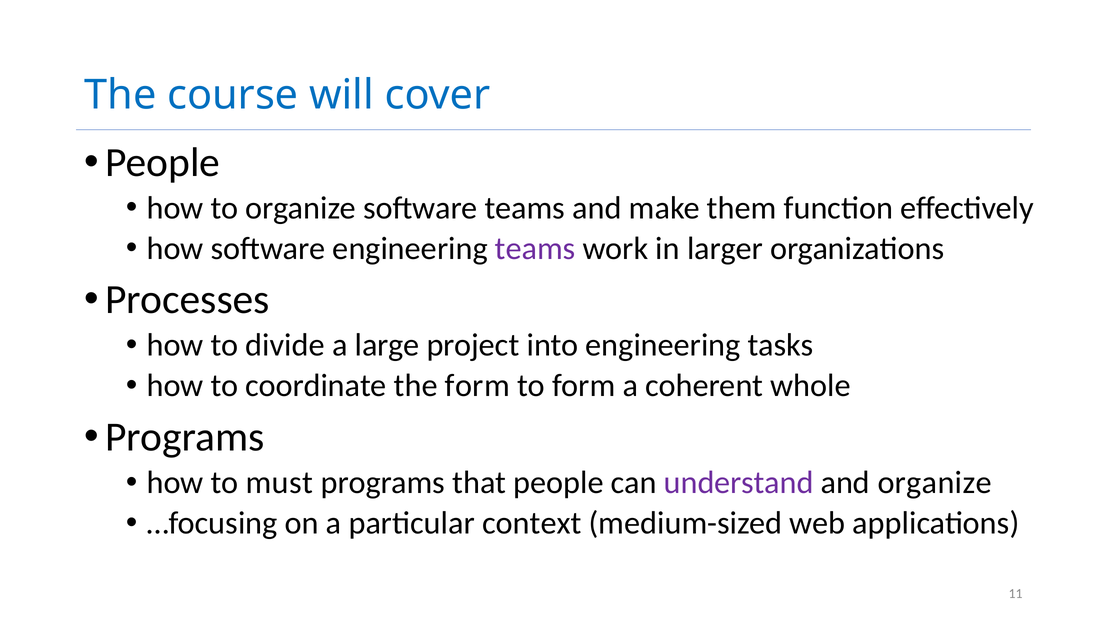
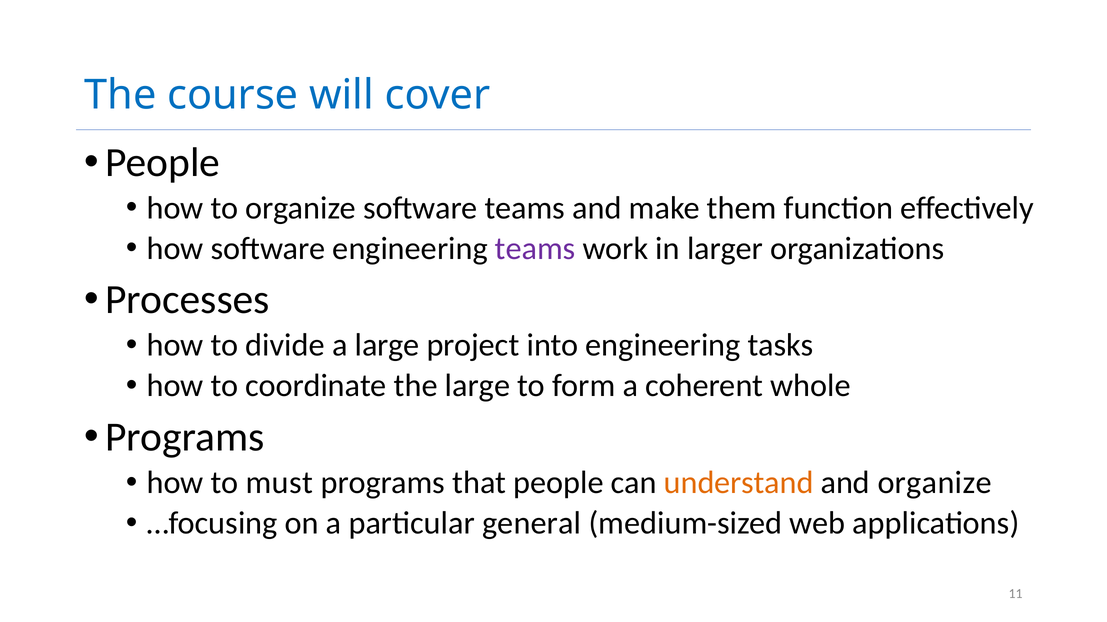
the form: form -> large (478, 386)
understand colour: purple -> orange (739, 483)
context: context -> general (532, 524)
